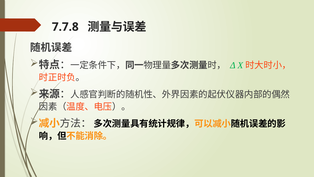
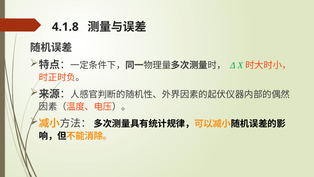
7.7.8: 7.7.8 -> 4.1.8 (65, 27)
